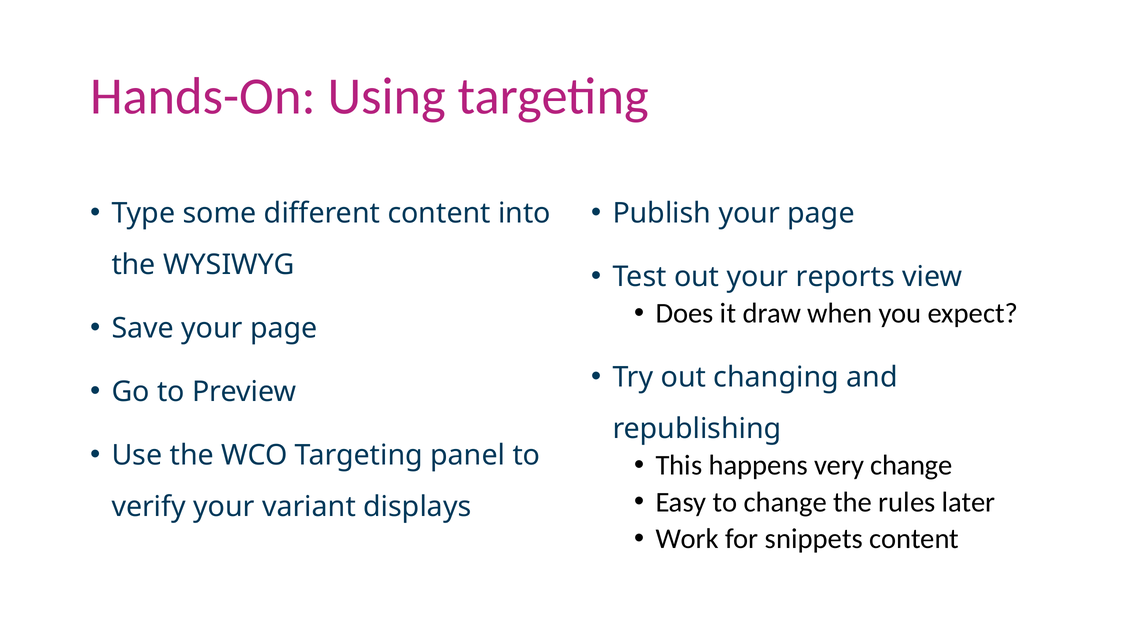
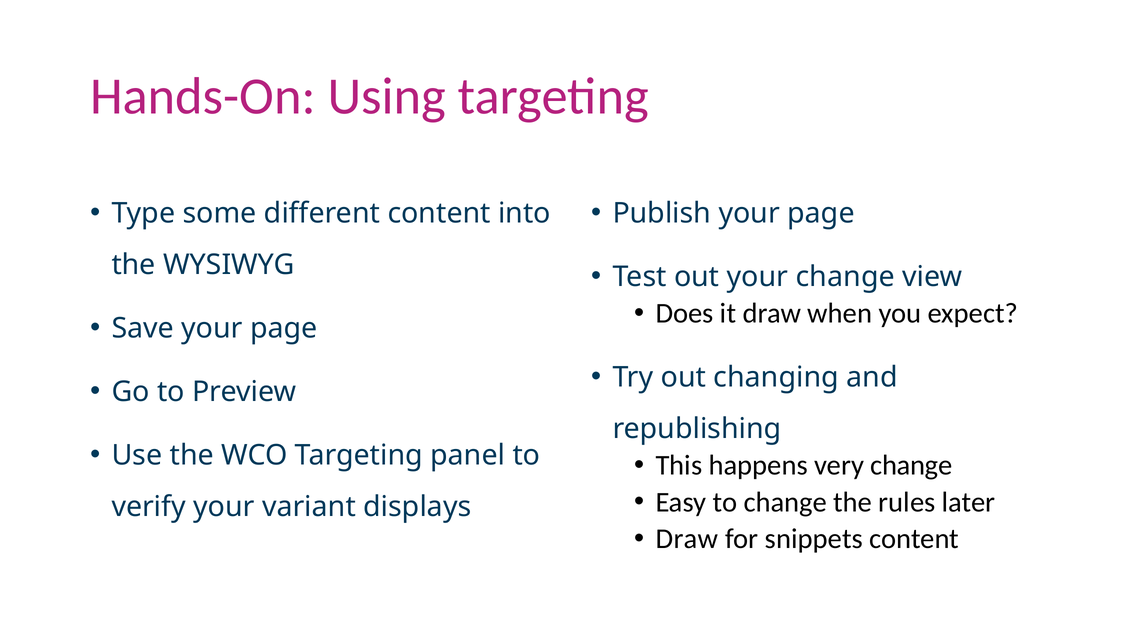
your reports: reports -> change (845, 277)
Work: Work -> Draw (687, 539)
